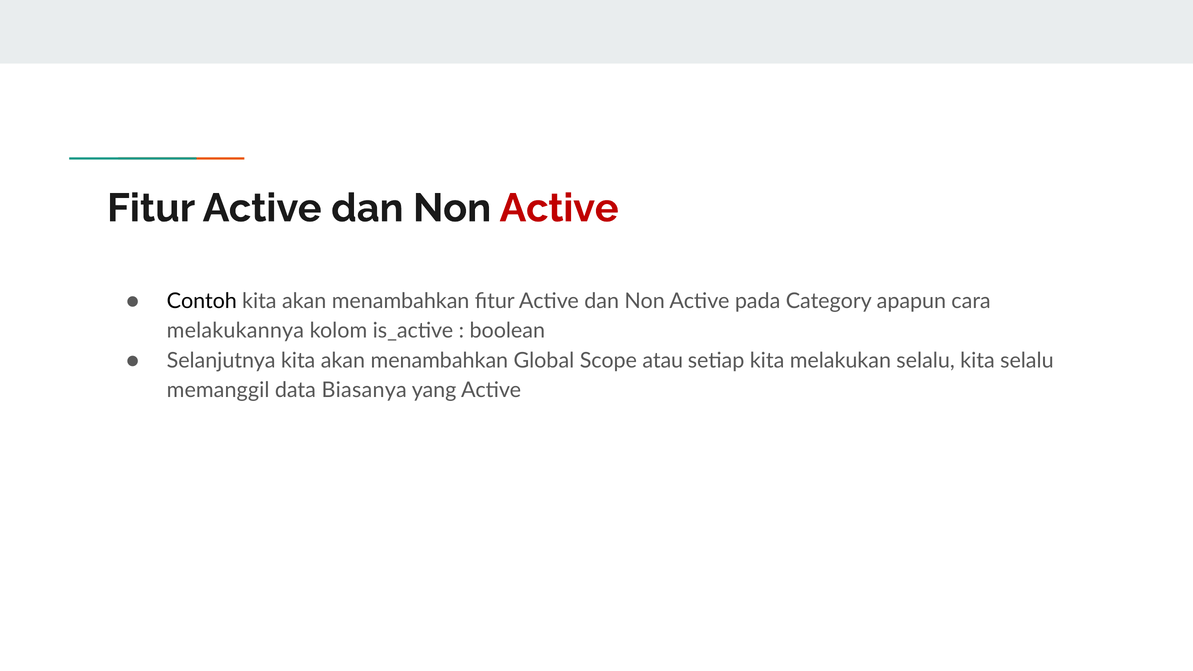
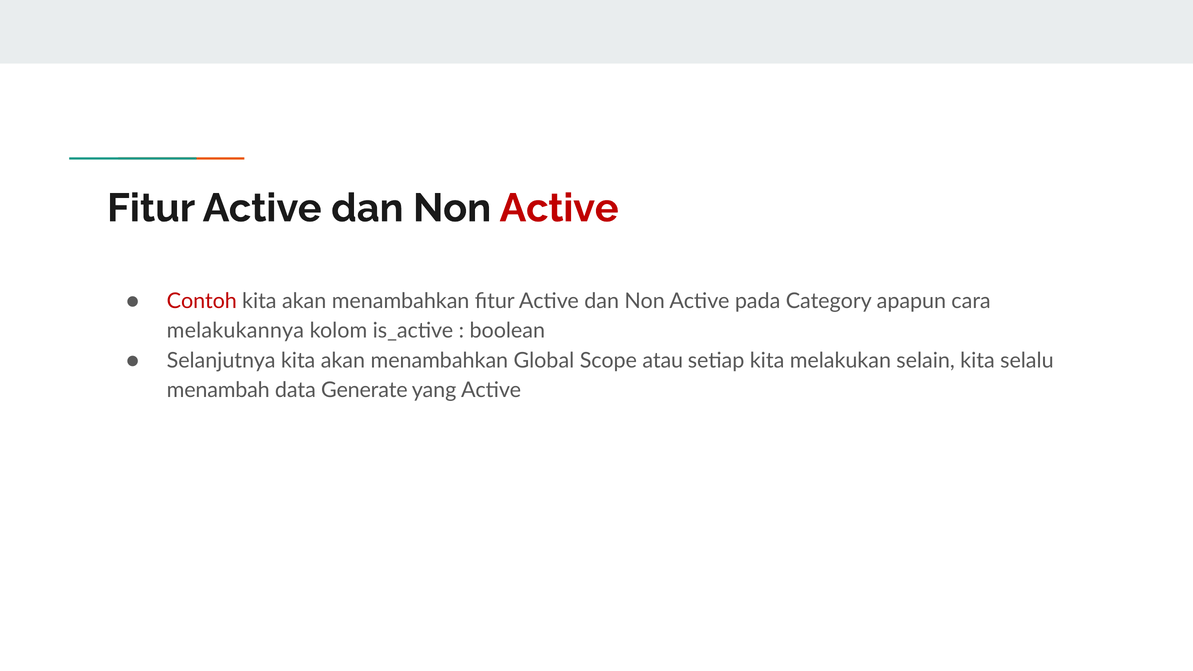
Contoh colour: black -> red (202, 301)
melakukan selalu: selalu -> selain (926, 361)
memanggil: memanggil -> menambah (218, 390)
Biasanya: Biasanya -> Generate (364, 390)
